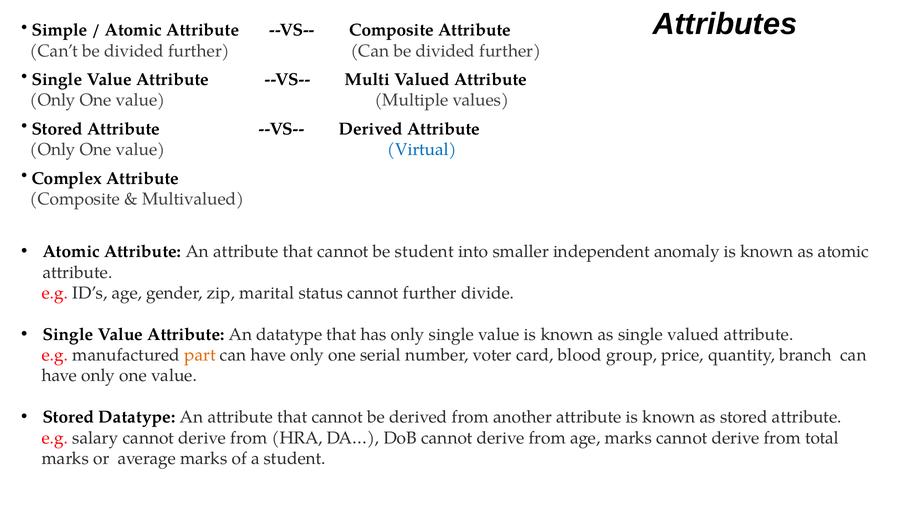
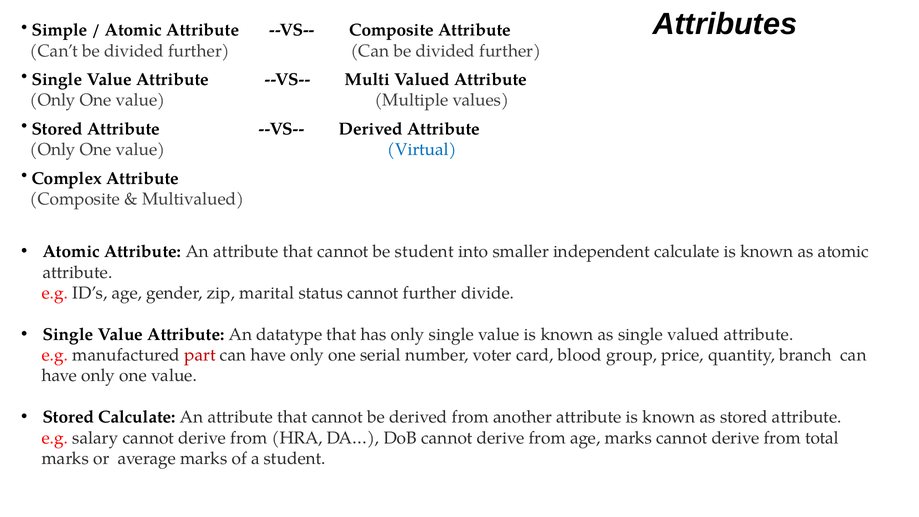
independent anomaly: anomaly -> calculate (687, 252)
part colour: orange -> red (200, 355)
Stored Datatype: Datatype -> Calculate (137, 417)
